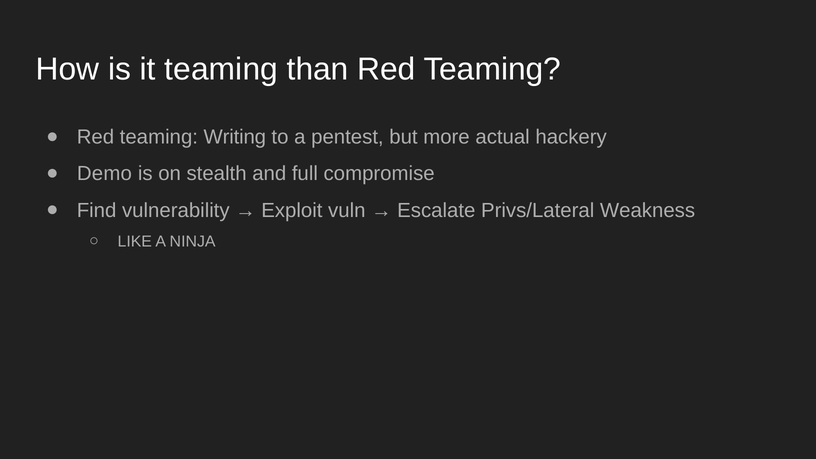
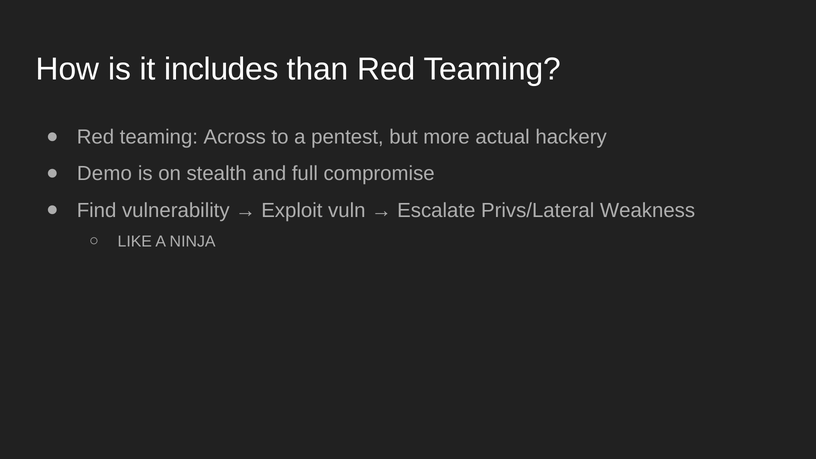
it teaming: teaming -> includes (221, 69)
Writing: Writing -> Across (235, 137)
